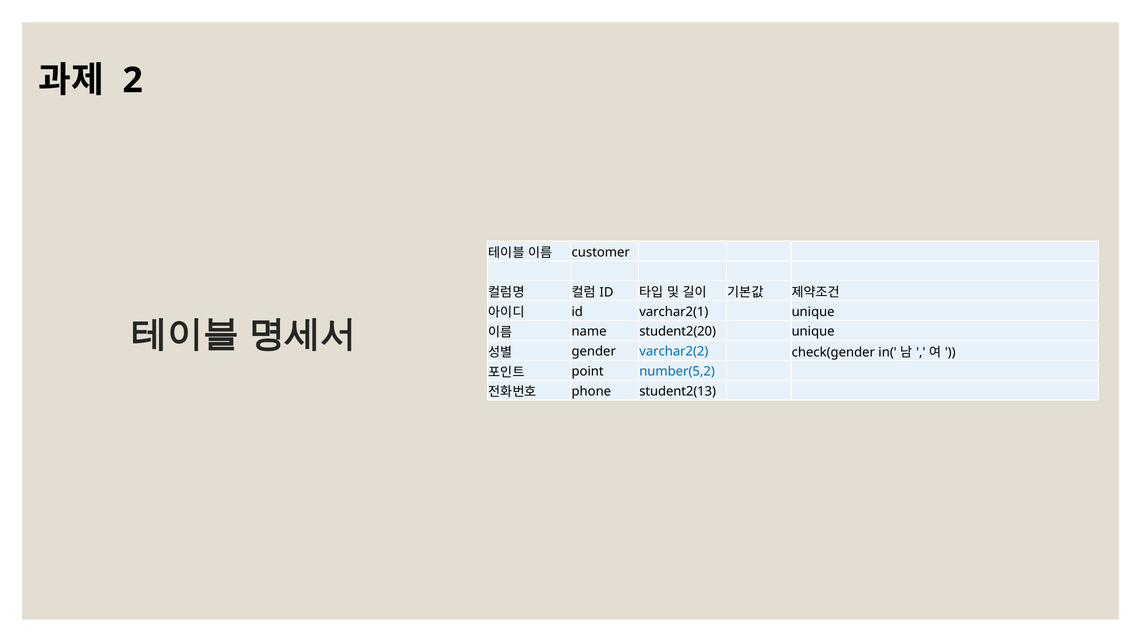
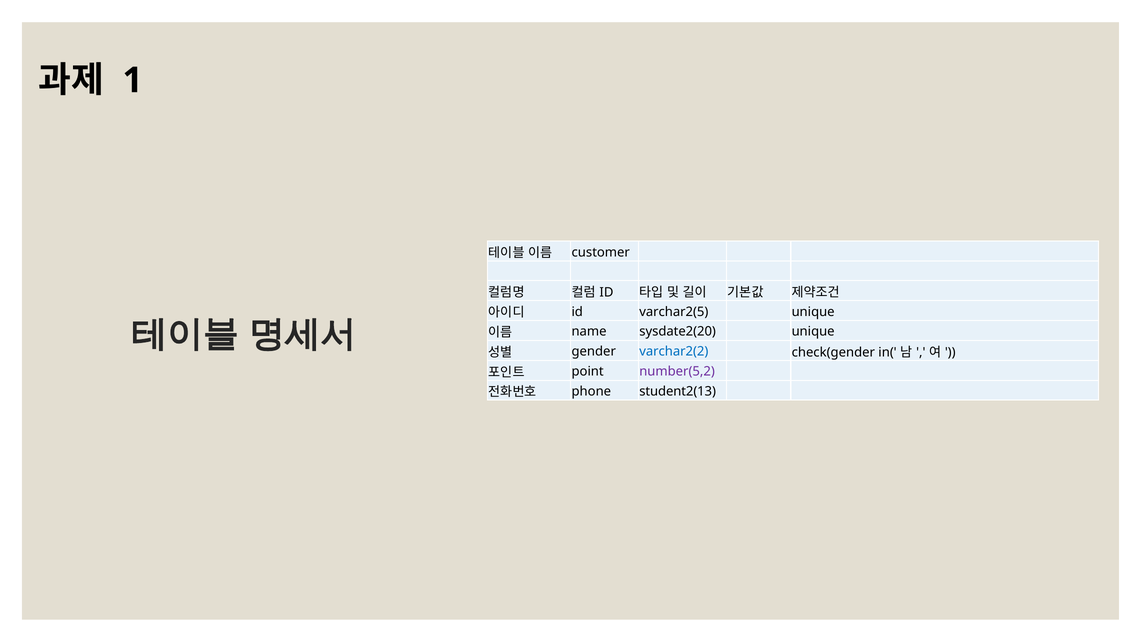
2: 2 -> 1 (133, 80)
varchar2(1: varchar2(1 -> varchar2(5 (674, 312)
student2(20: student2(20 -> sysdate2(20 (678, 332)
number(5,2 colour: blue -> purple (677, 371)
